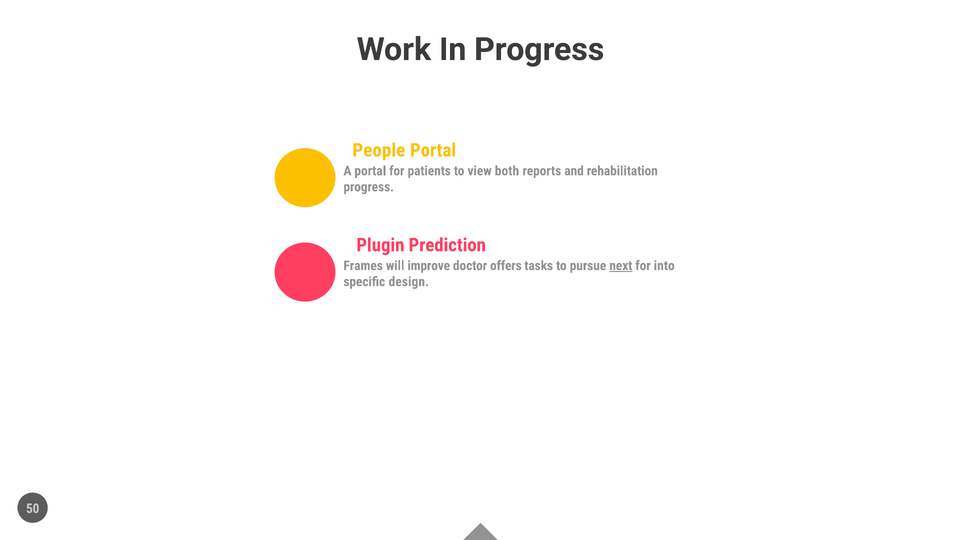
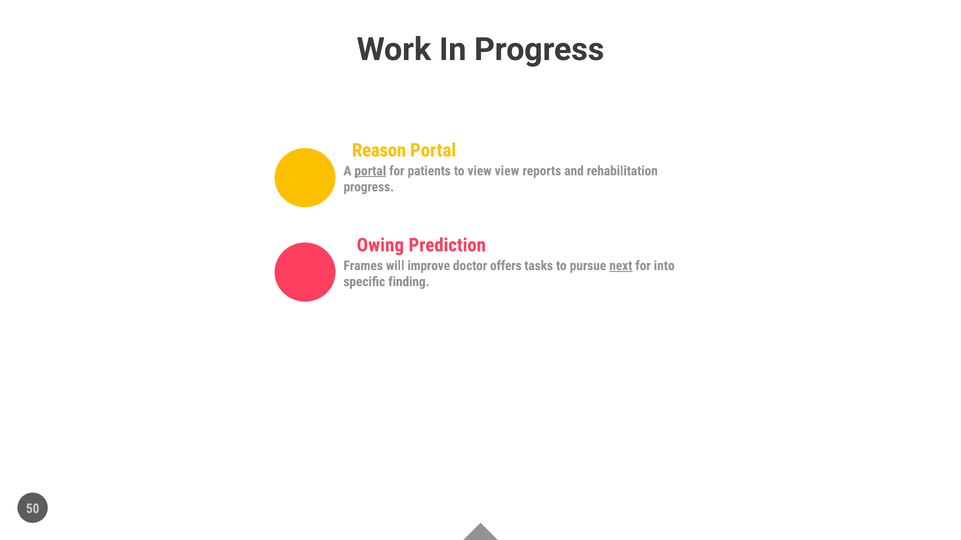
People: People -> Reason (379, 150)
portal underline: none -> present (370, 171)
view both: both -> view (507, 171)
Plugin: Plugin -> Owing (380, 245)
design: design -> finding (409, 282)
